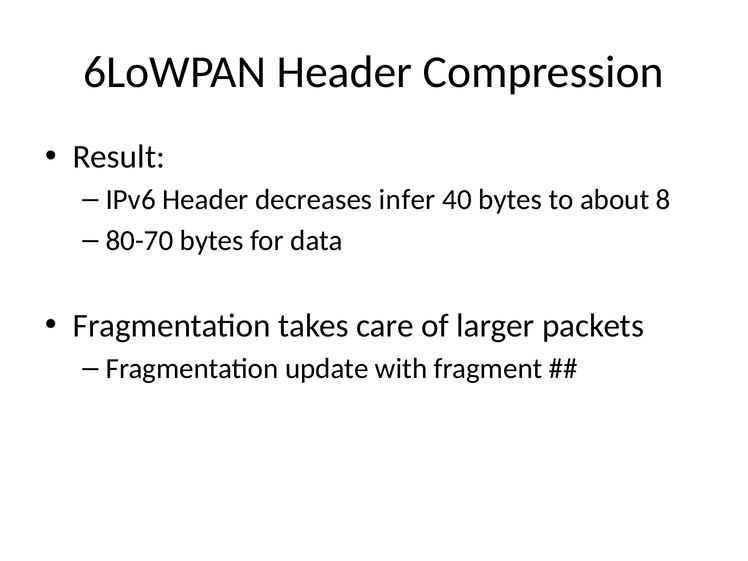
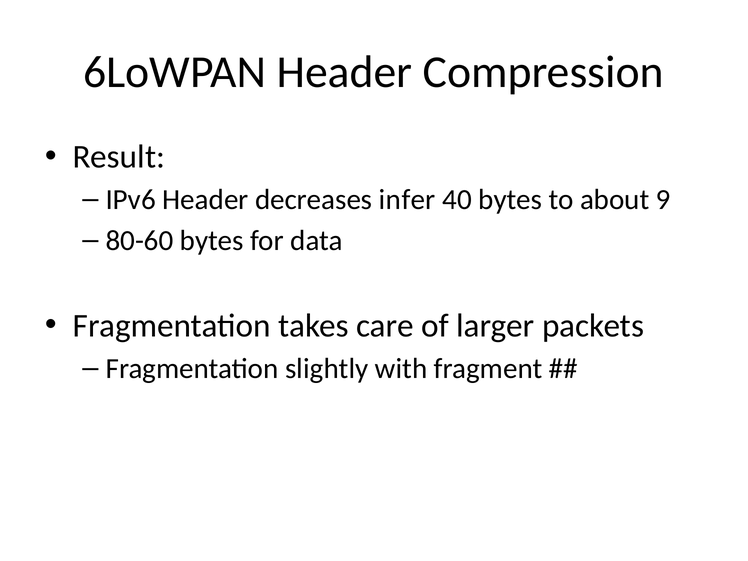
8: 8 -> 9 (663, 200)
80-70: 80-70 -> 80-60 (140, 241)
update: update -> slightly (327, 369)
